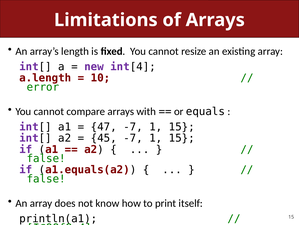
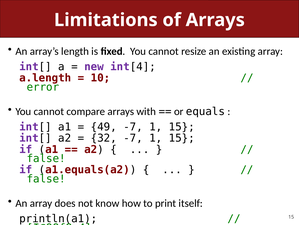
47: 47 -> 49 (104, 127)
45: 45 -> 32 (104, 138)
